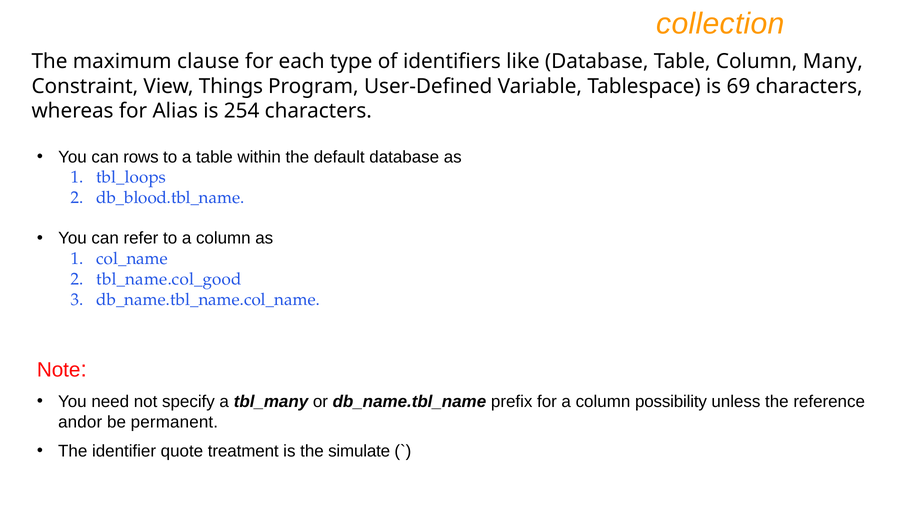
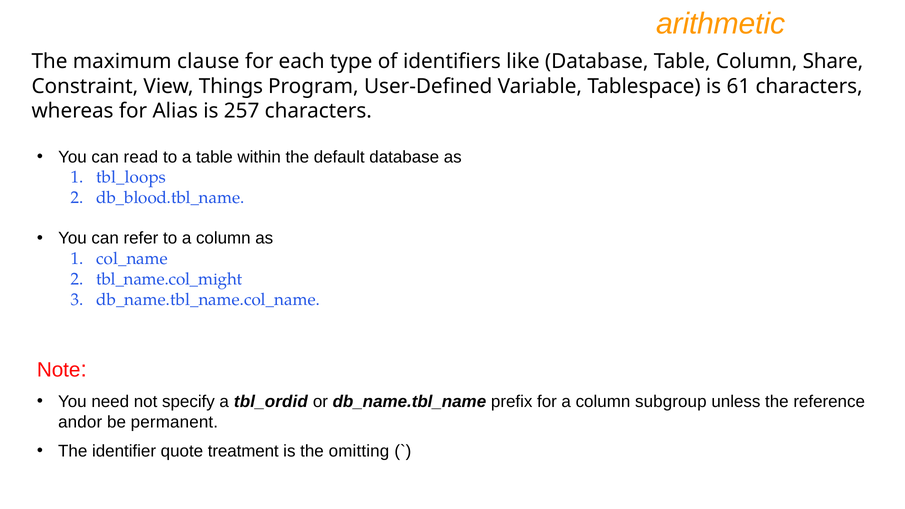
collection: collection -> arithmetic (721, 24)
Many: Many -> Share (833, 61)
69: 69 -> 61 (738, 86)
254: 254 -> 257 (242, 111)
rows: rows -> read (141, 157)
tbl_name.col_good: tbl_name.col_good -> tbl_name.col_might (169, 279)
tbl_many: tbl_many -> tbl_ordid (271, 402)
possibility: possibility -> subgroup (671, 402)
simulate: simulate -> omitting (359, 451)
